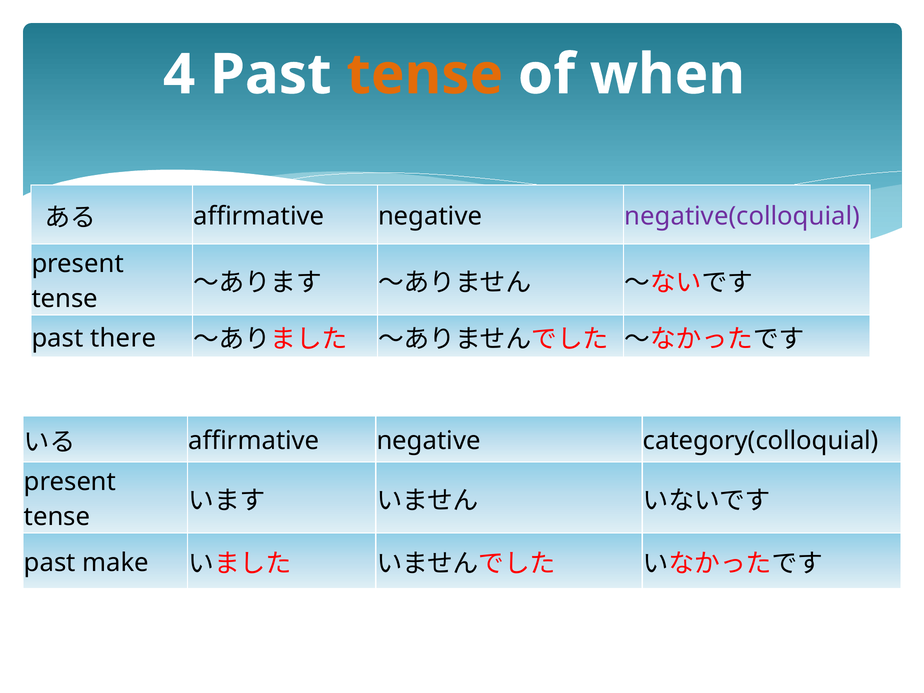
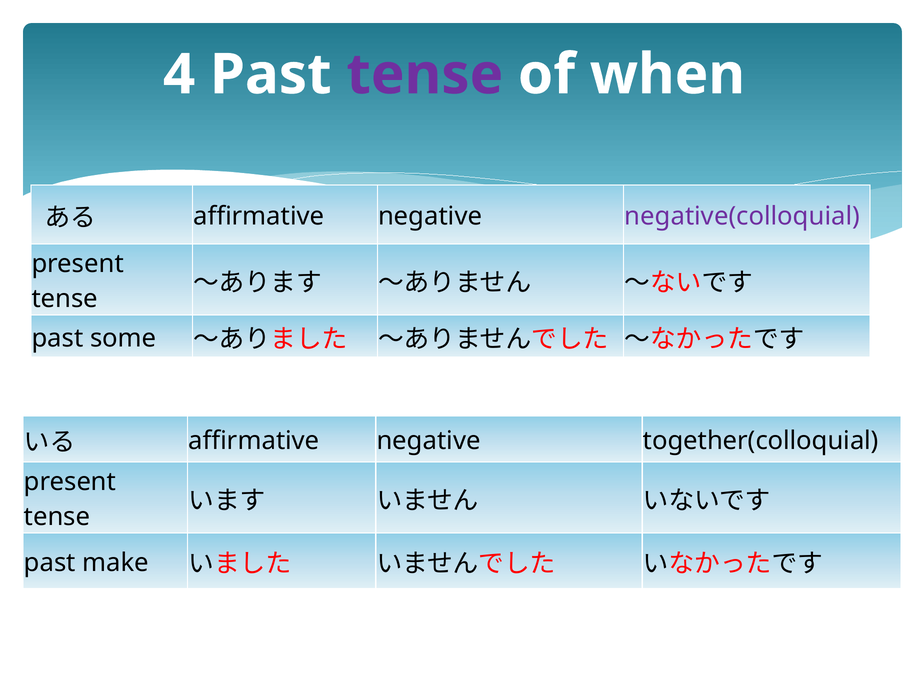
tense colour: orange -> purple (425, 75)
there: there -> some (123, 338)
category(colloquial: category(colloquial -> together(colloquial (761, 441)
